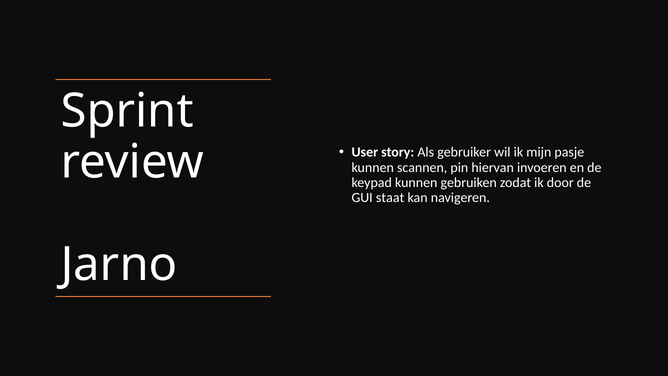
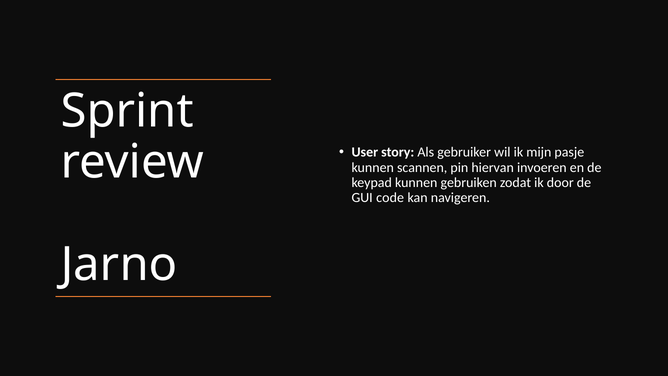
staat: staat -> code (390, 197)
